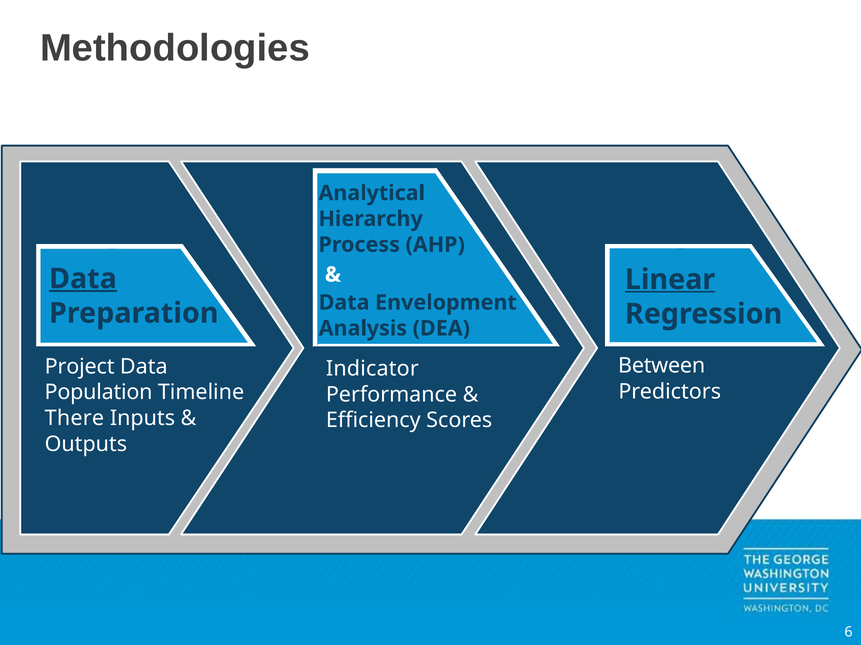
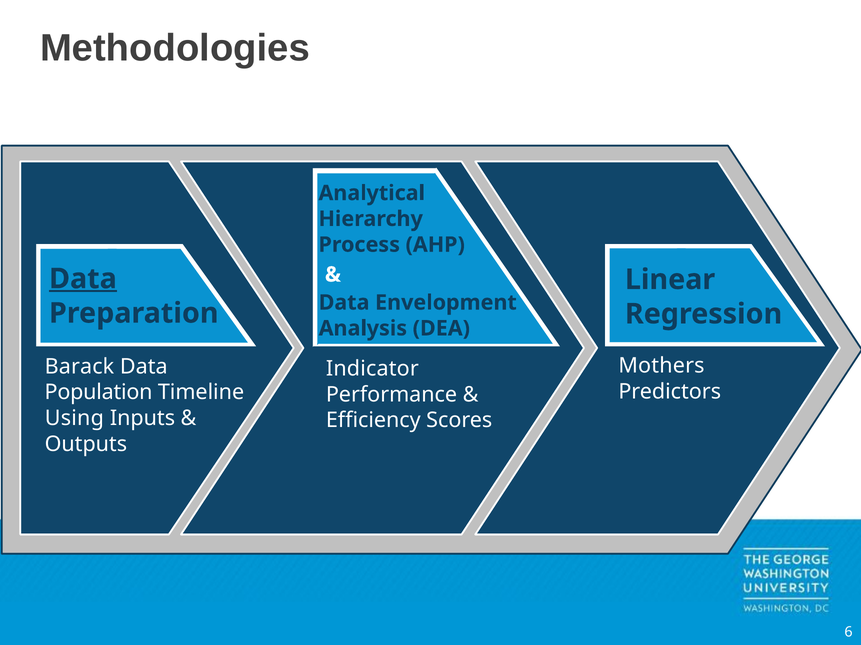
Linear underline: present -> none (670, 280)
Between: Between -> Mothers (661, 366)
Project: Project -> Barack (79, 367)
There: There -> Using (74, 419)
